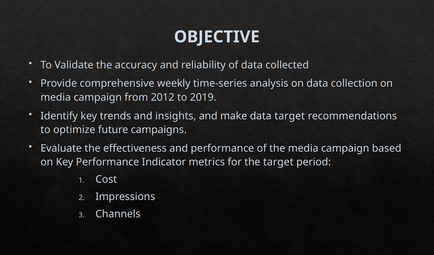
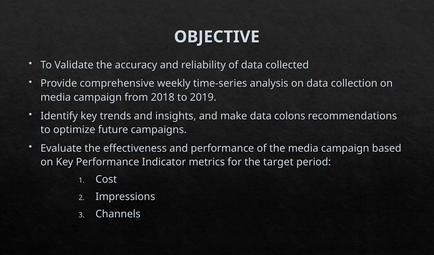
2012: 2012 -> 2018 (163, 97)
data target: target -> colons (290, 116)
